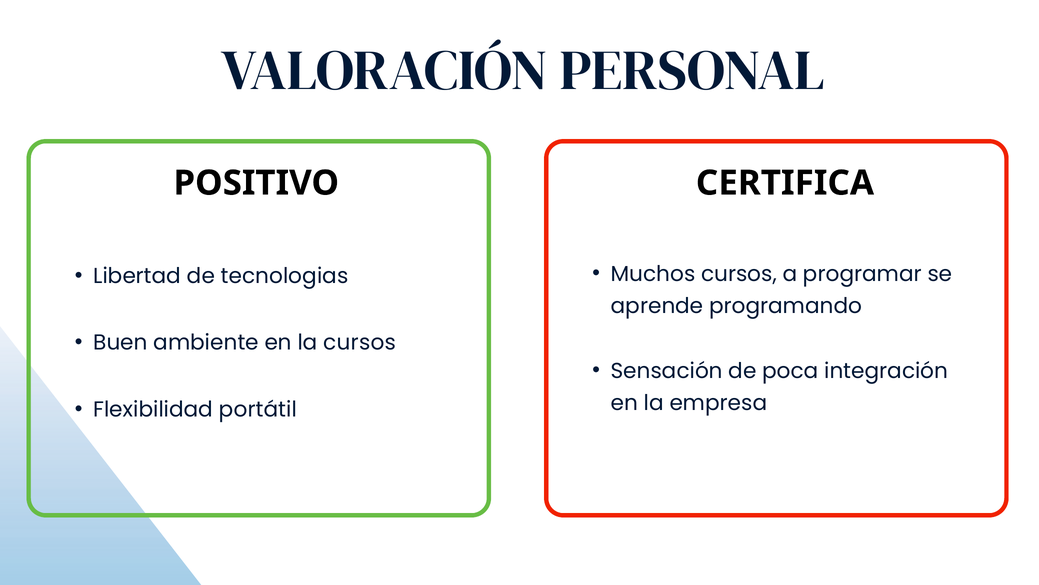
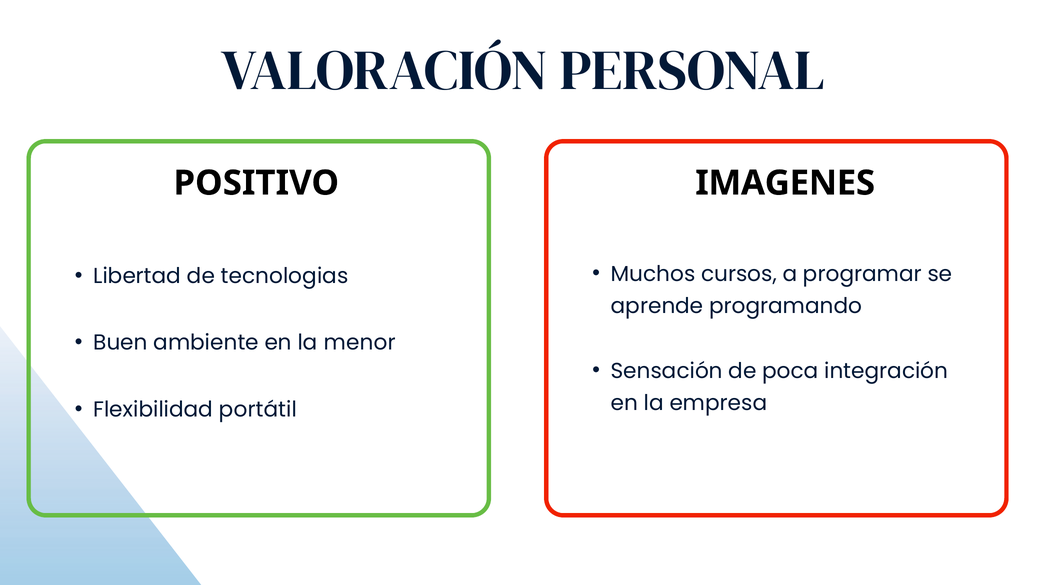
CERTIFICA: CERTIFICA -> IMAGENES (785, 183)
la cursos: cursos -> menor (360, 343)
